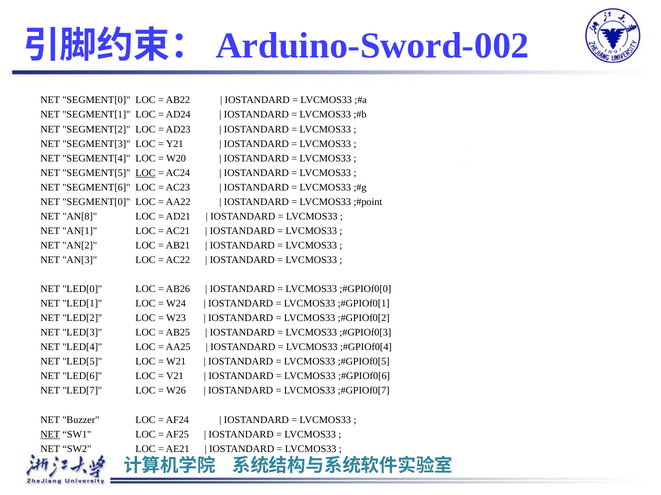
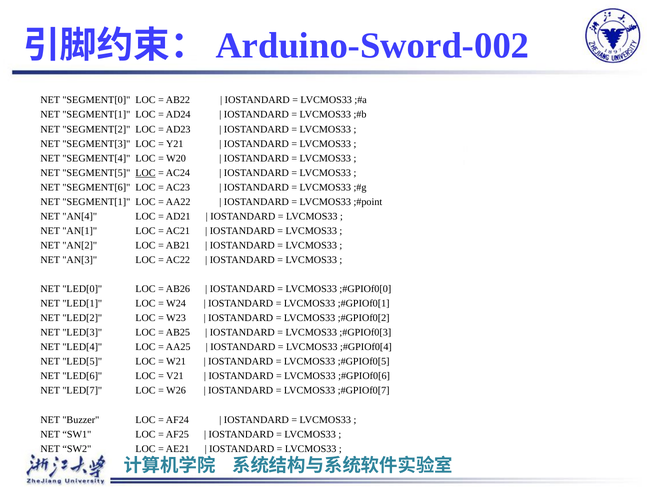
SEGMENT[0: SEGMENT[0 -> SEGMENT[1 (96, 202)
AN[8: AN[8 -> AN[4 (80, 217)
NET underline: present -> none (50, 435)
